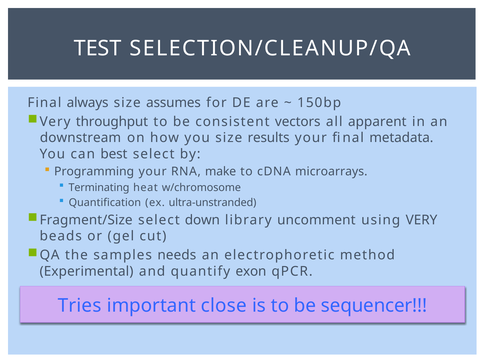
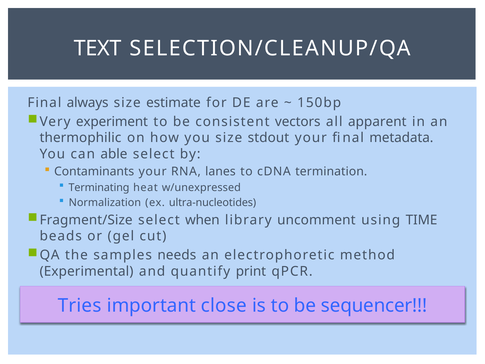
TEST: TEST -> TEXT (98, 48)
assumes: assumes -> estimate (173, 103)
throughput: throughput -> experiment (112, 121)
downstream: downstream -> thermophilic (80, 138)
results: results -> stdout (268, 138)
best: best -> able (114, 154)
Programming: Programming -> Contaminants (94, 172)
make: make -> lanes (220, 172)
microarrays: microarrays -> termination (331, 172)
w/chromosome: w/chromosome -> w/unexpressed (201, 187)
Quantification: Quantification -> Normalization (105, 202)
ultra-unstranded: ultra-unstranded -> ultra-nucleotides (213, 202)
down: down -> when (202, 220)
using VERY: VERY -> TIME (422, 220)
exon: exon -> print (251, 271)
